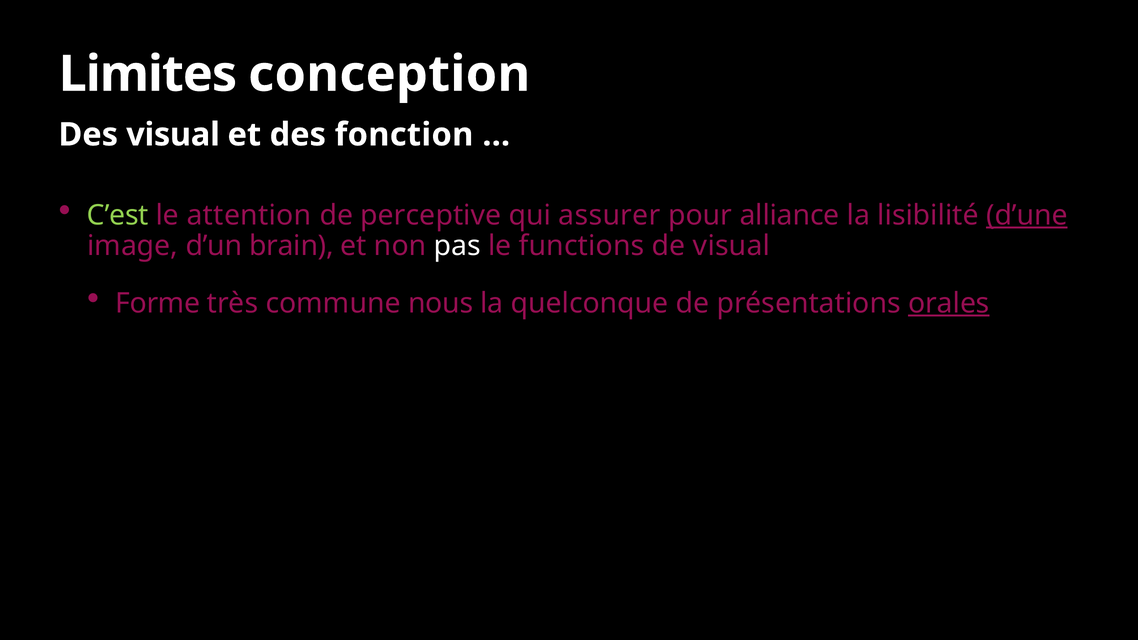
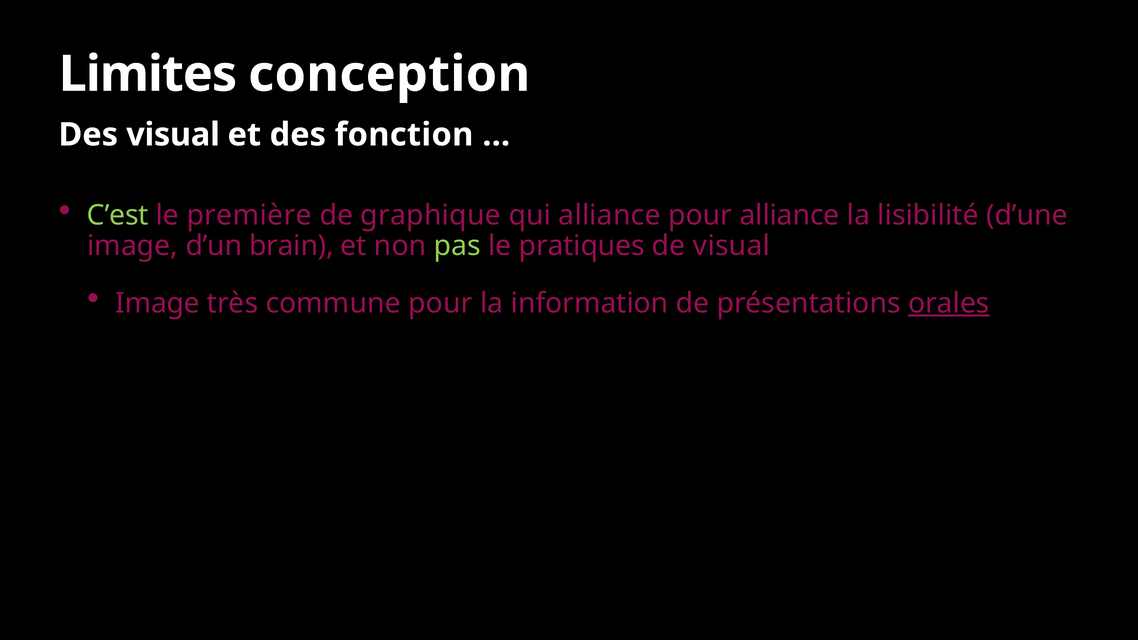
attention: attention -> première (249, 215)
perceptive: perceptive -> graphique (431, 215)
qui assurer: assurer -> alliance (610, 215)
d’une underline: present -> none (1027, 215)
pas colour: white -> light green (457, 246)
functions: functions -> pratiques (582, 246)
Forme: Forme -> Image (158, 303)
commune nous: nous -> pour (440, 303)
quelconque: quelconque -> information (590, 303)
